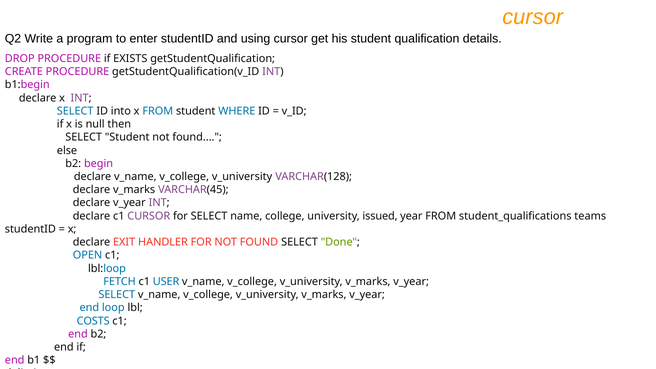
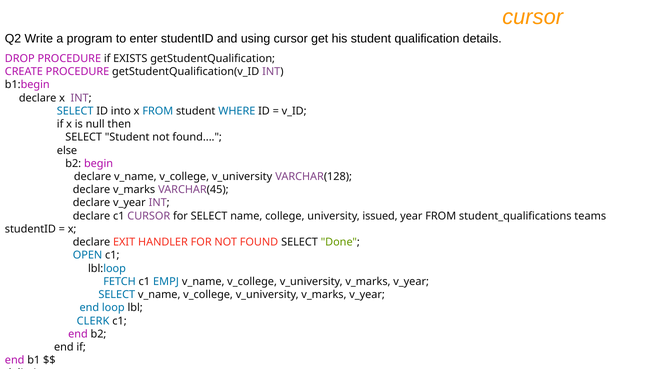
USER: USER -> EMPJ (166, 282)
COSTS: COSTS -> CLERK (93, 321)
